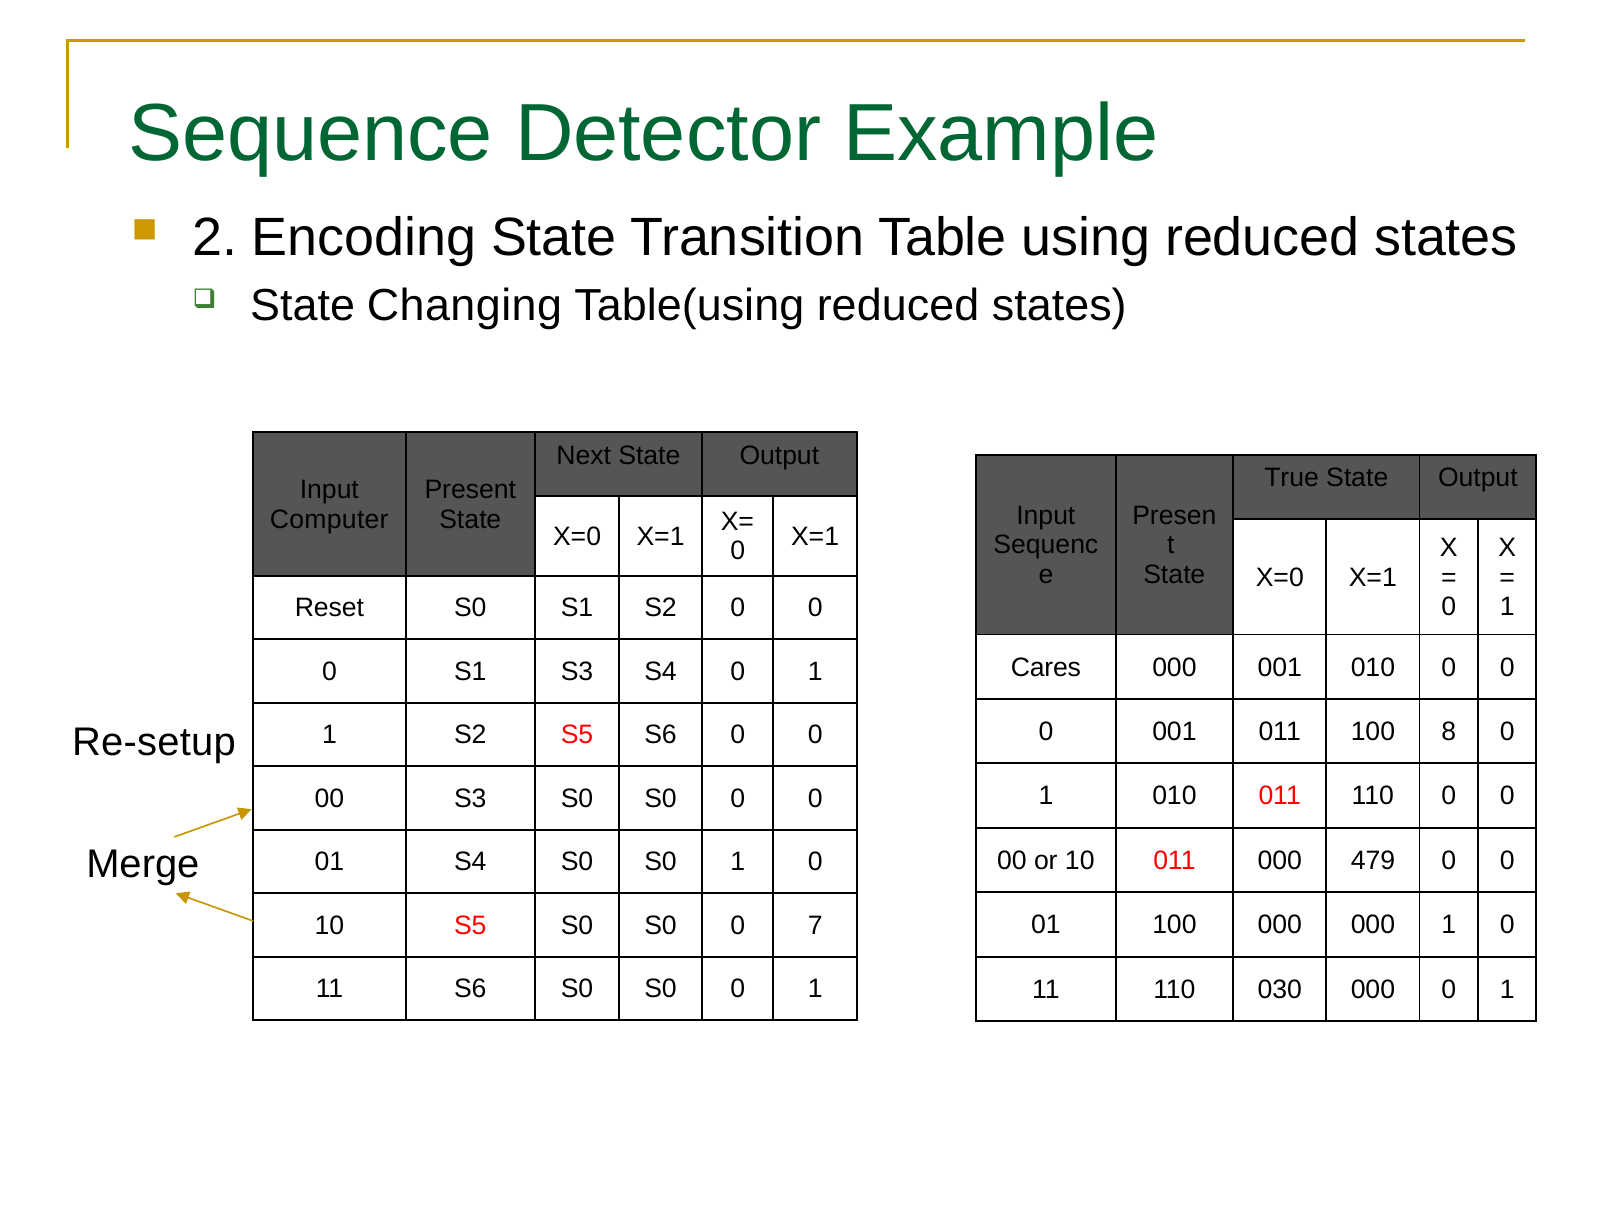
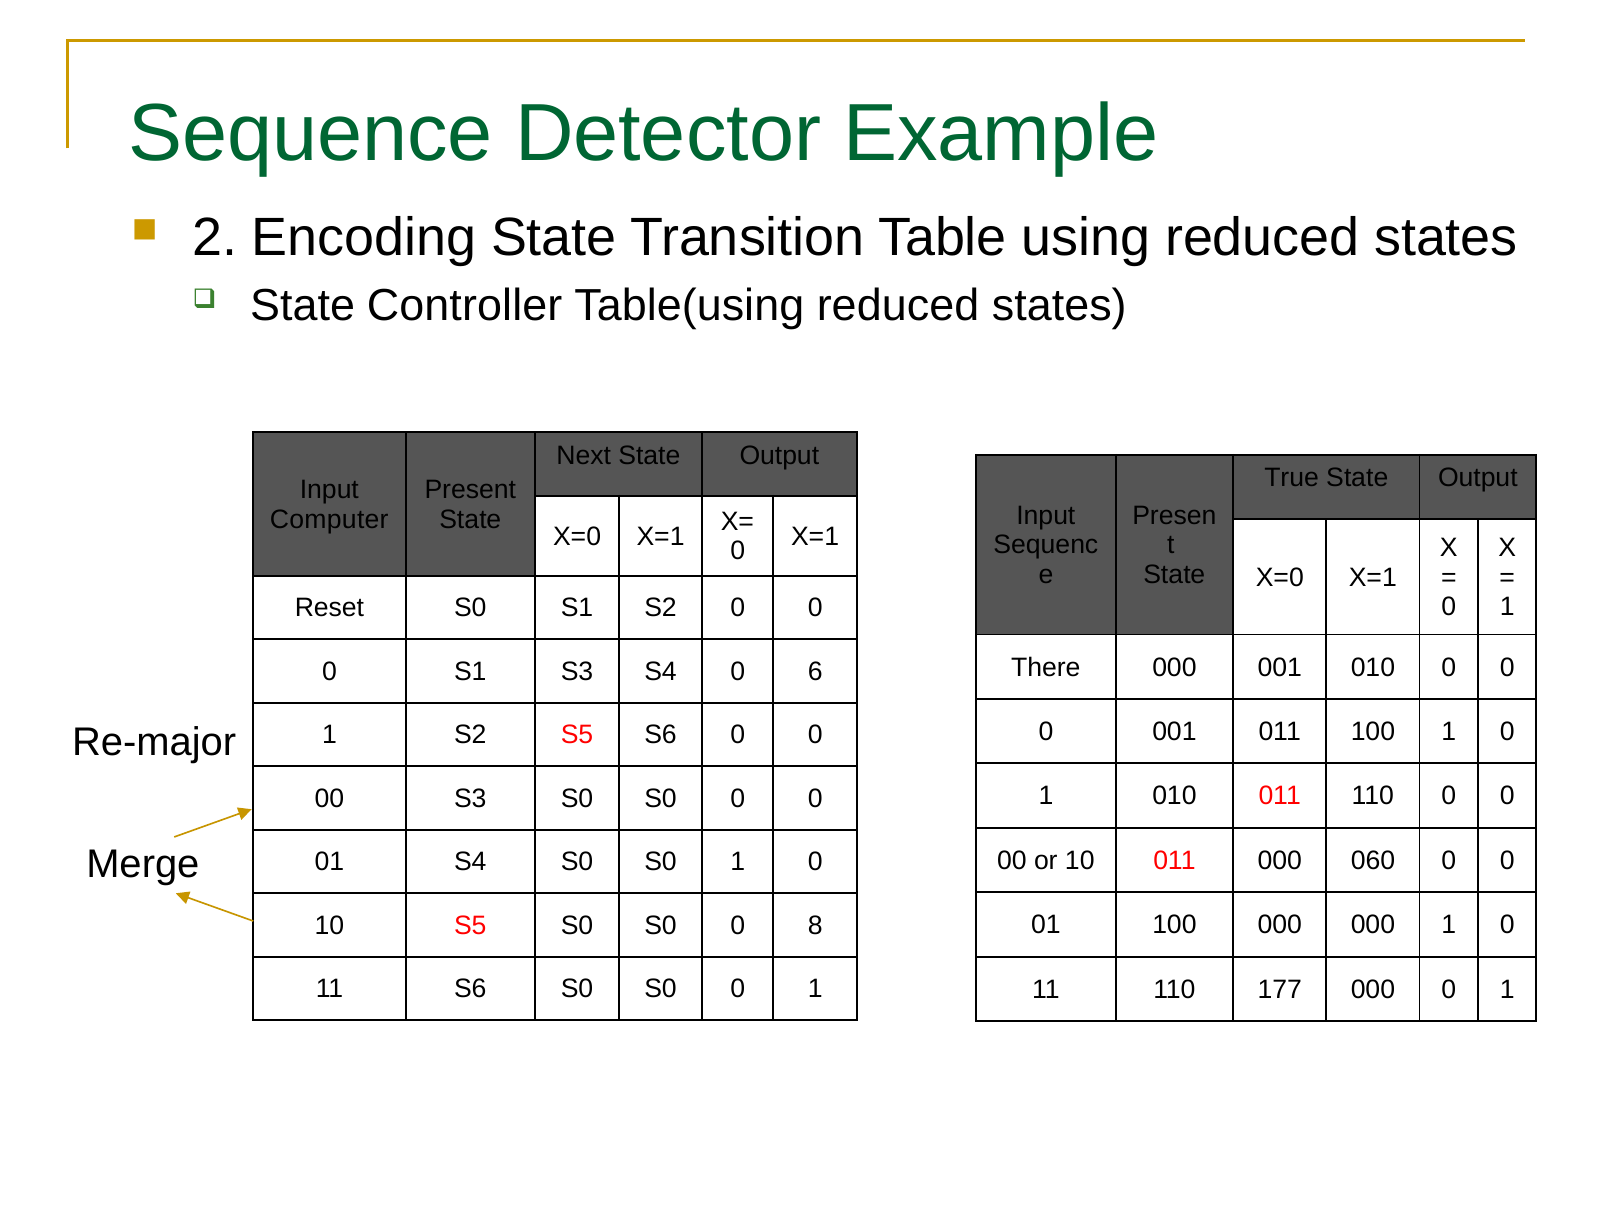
Changing: Changing -> Controller (465, 305)
Cares: Cares -> There (1046, 667)
S4 0 1: 1 -> 6 (815, 671)
100 8: 8 -> 1 (1449, 732)
Re-setup: Re-setup -> Re-major (154, 743)
479: 479 -> 060 (1373, 860)
7: 7 -> 8 (815, 925)
030: 030 -> 177 (1280, 989)
